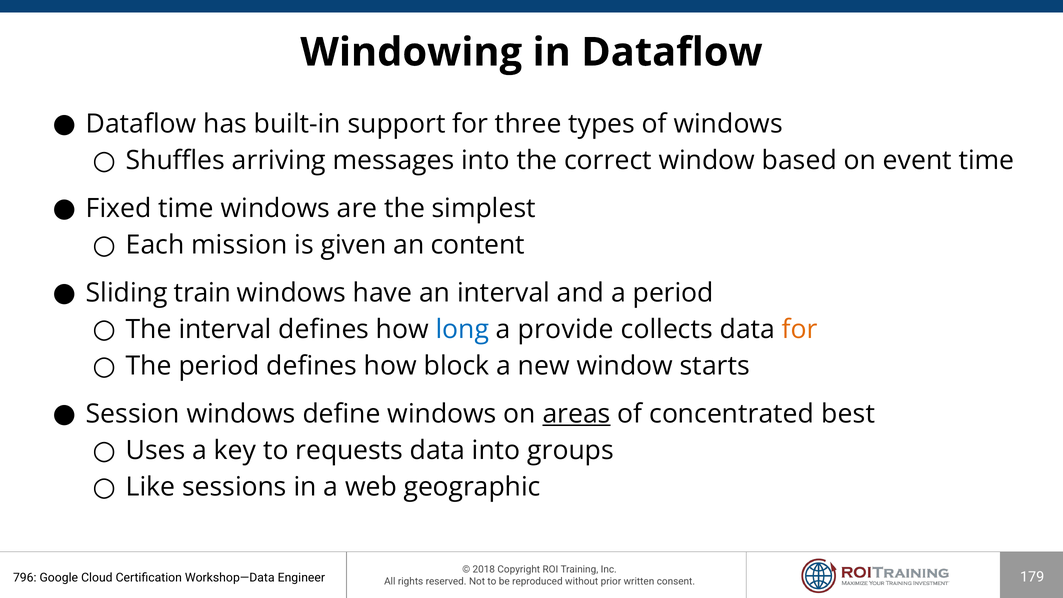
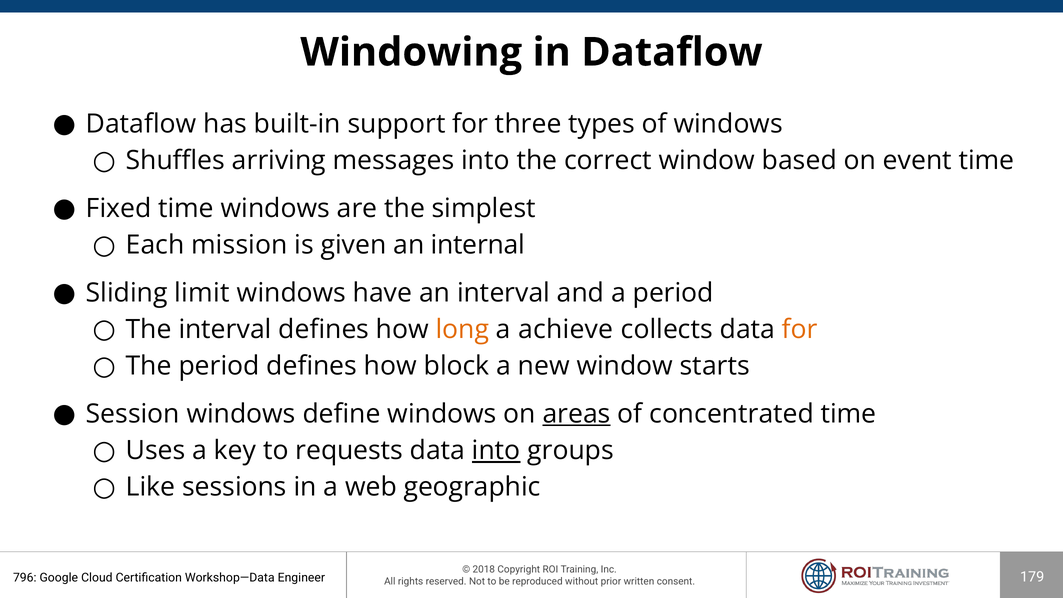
content: content -> internal (478, 245)
train: train -> limit (202, 293)
long colour: blue -> orange (462, 330)
provide: provide -> achieve (566, 330)
concentrated best: best -> time (849, 414)
into underline: none -> present (496, 451)
